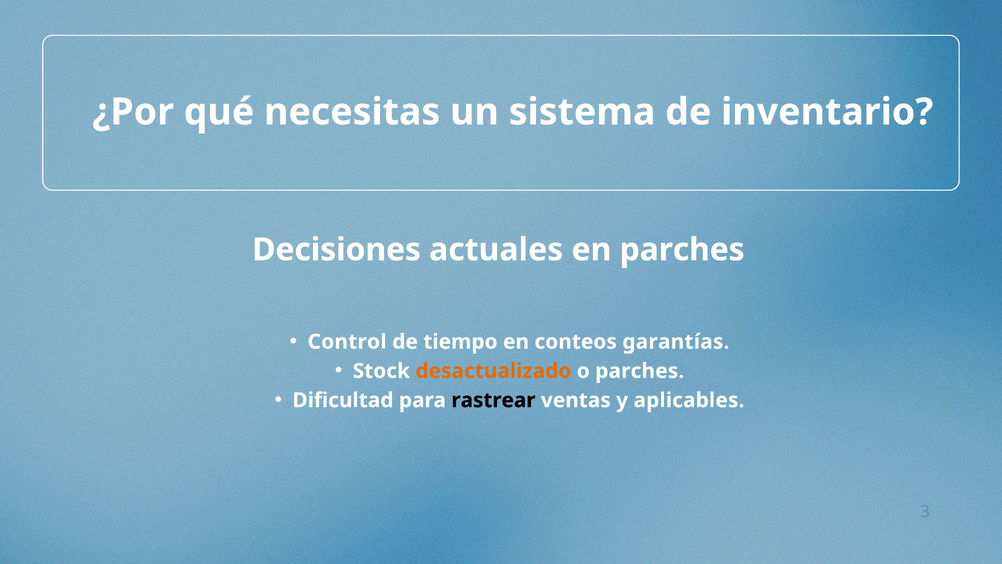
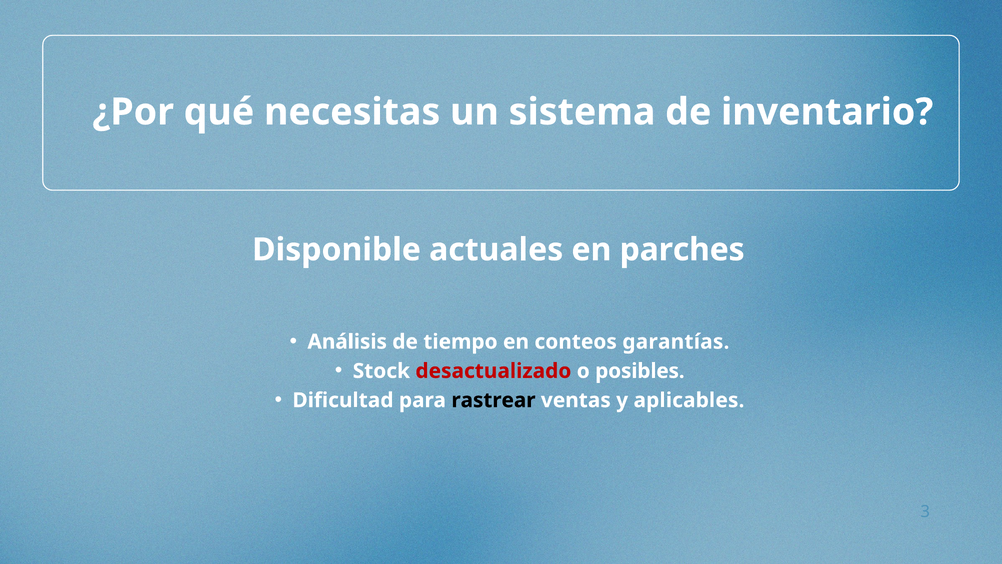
Decisiones: Decisiones -> Disponible (337, 250)
Control: Control -> Análisis (347, 342)
desactualizado colour: orange -> red (493, 371)
o parches: parches -> posibles (640, 371)
